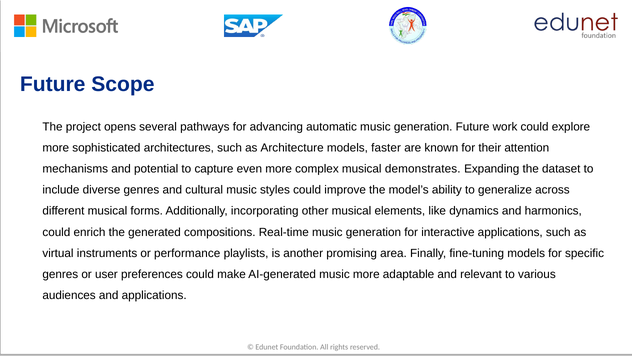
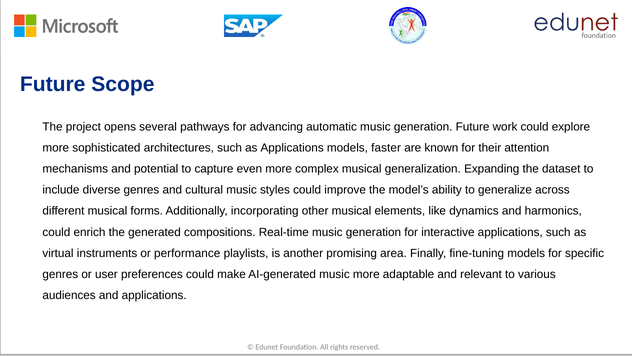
as Architecture: Architecture -> Applications (292, 148)
demonstrates: demonstrates -> generalization (423, 169)
